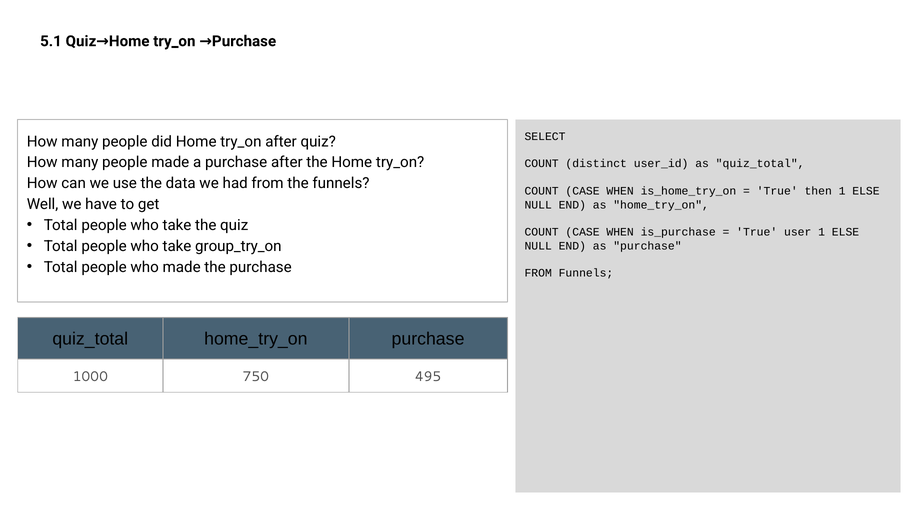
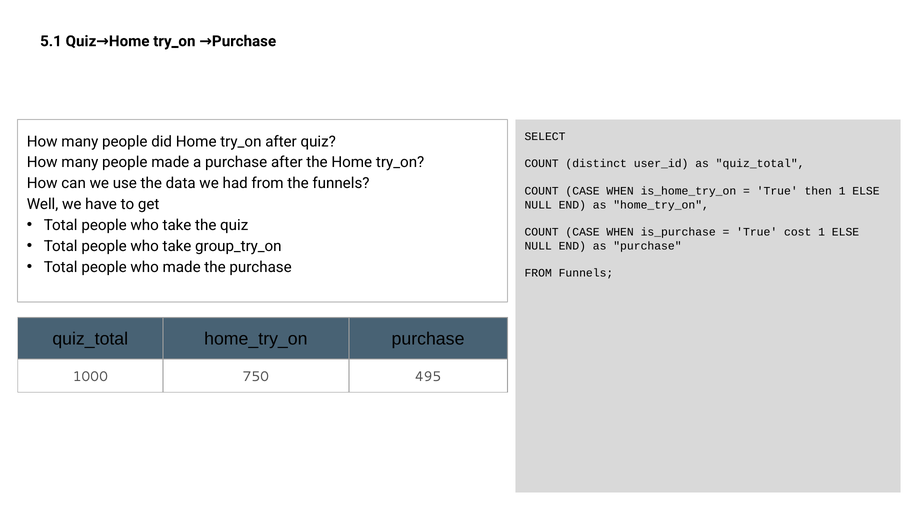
user: user -> cost (798, 232)
